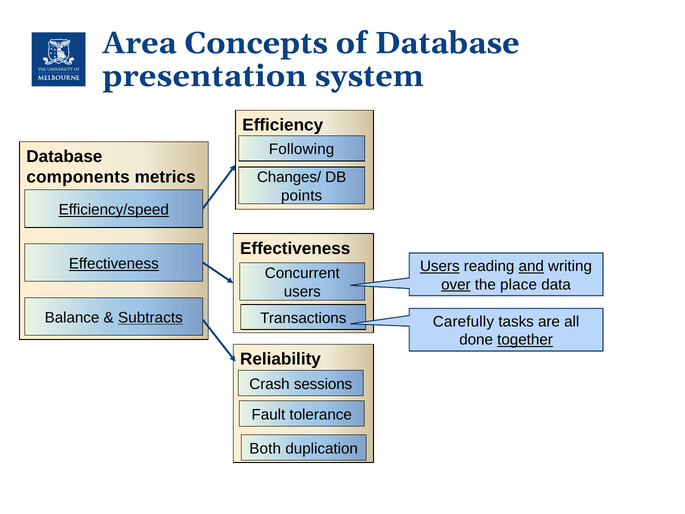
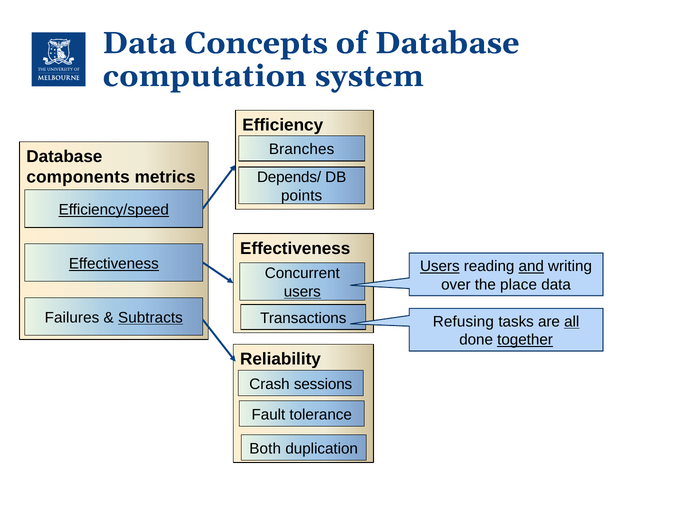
Area: Area -> Data (139, 43)
presentation: presentation -> computation (205, 76)
Following: Following -> Branches (302, 149)
Changes/: Changes/ -> Depends/ (289, 177)
over underline: present -> none (456, 284)
users underline: none -> present (302, 292)
Balance: Balance -> Failures (72, 317)
Carefully: Carefully -> Refusing (463, 322)
all underline: none -> present (572, 322)
